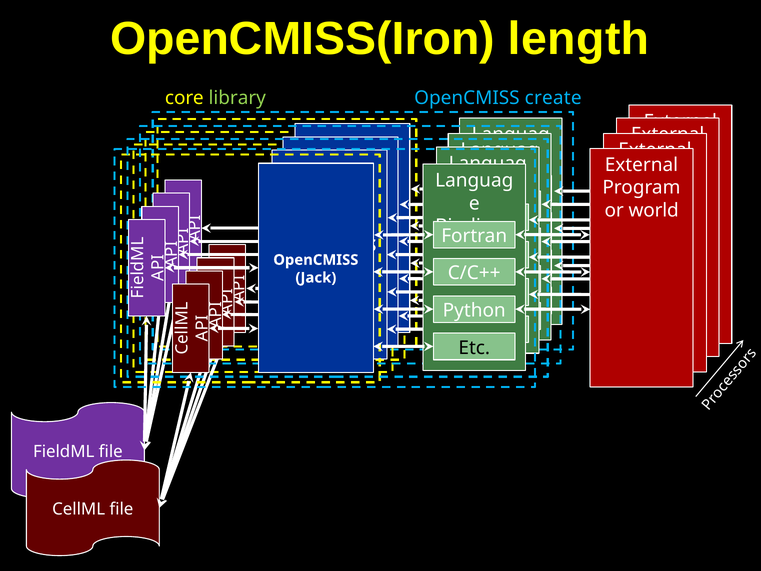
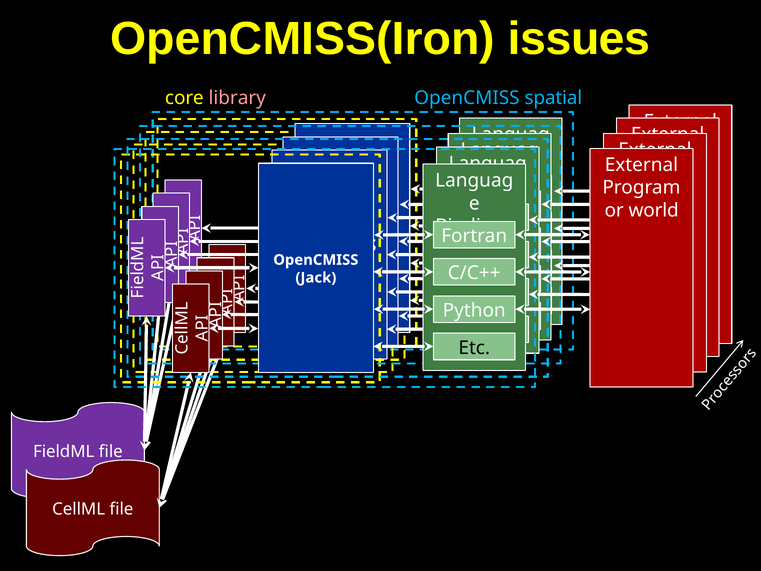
length: length -> issues (579, 39)
library colour: light green -> pink (237, 98)
create: create -> spatial (553, 98)
